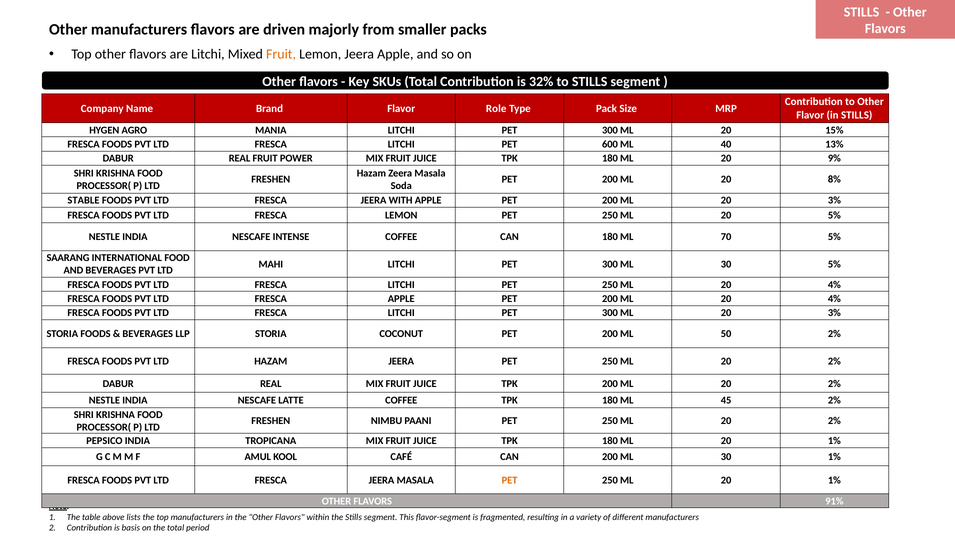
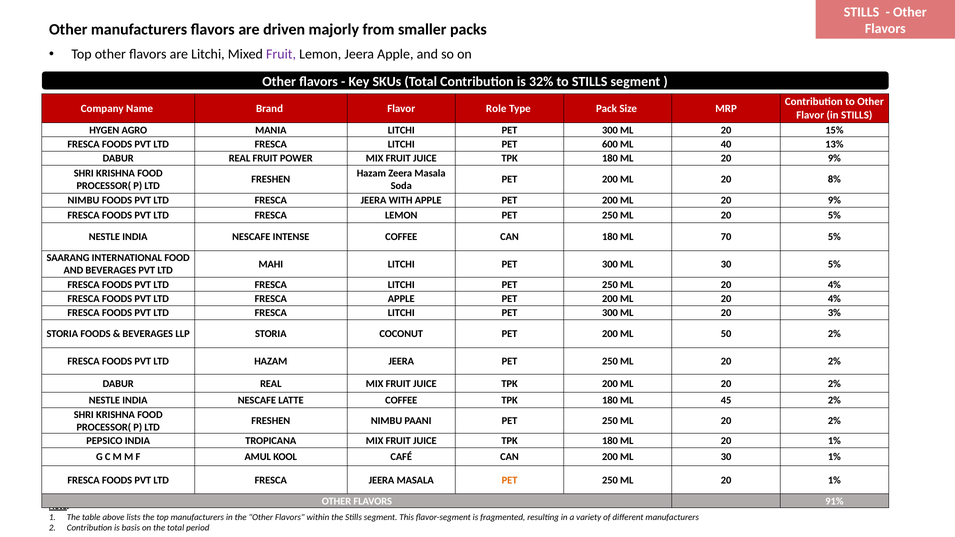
Fruit colour: orange -> purple (281, 54)
STABLE: STABLE -> NIMBU (83, 201)
200 ML 20 3%: 3% -> 9% (834, 201)
